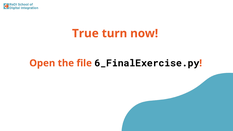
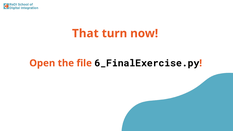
True: True -> That (85, 33)
